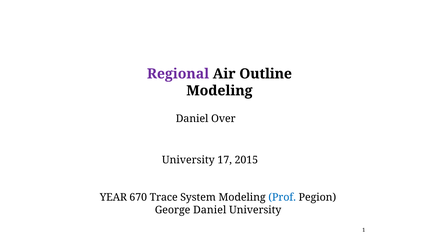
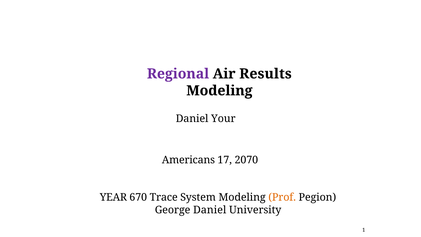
Outline: Outline -> Results (265, 74)
Over: Over -> Your (223, 119)
University: University -> Americans (188, 160)
2015: 2015 -> 2070 (246, 160)
Prof colour: blue -> orange (282, 197)
